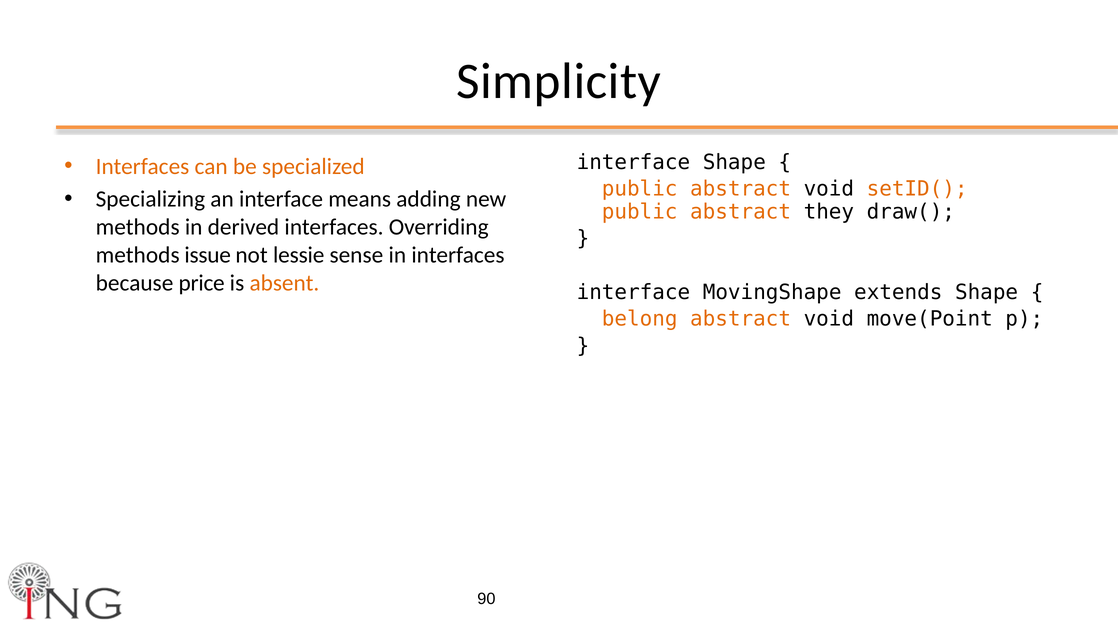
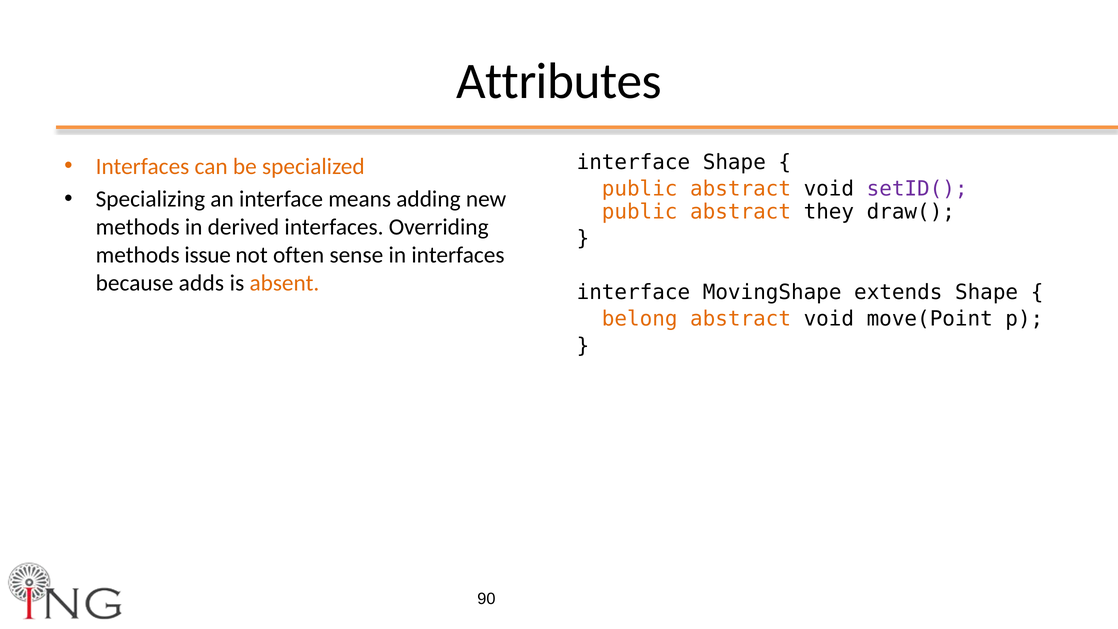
Simplicity: Simplicity -> Attributes (559, 81)
setID( colour: orange -> purple (917, 189)
lessie: lessie -> often (299, 255)
price: price -> adds (201, 283)
